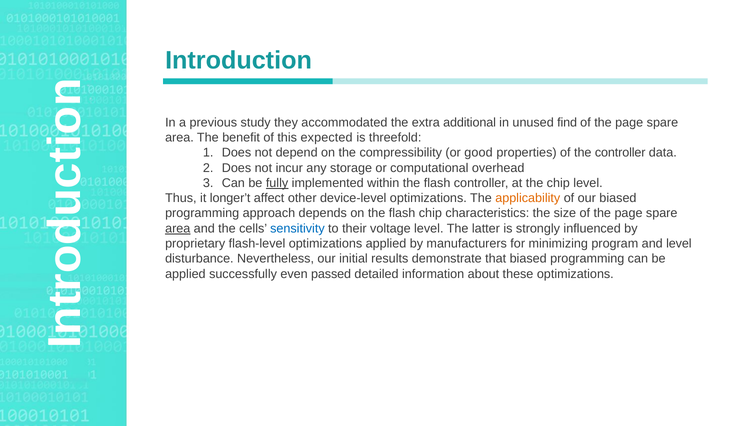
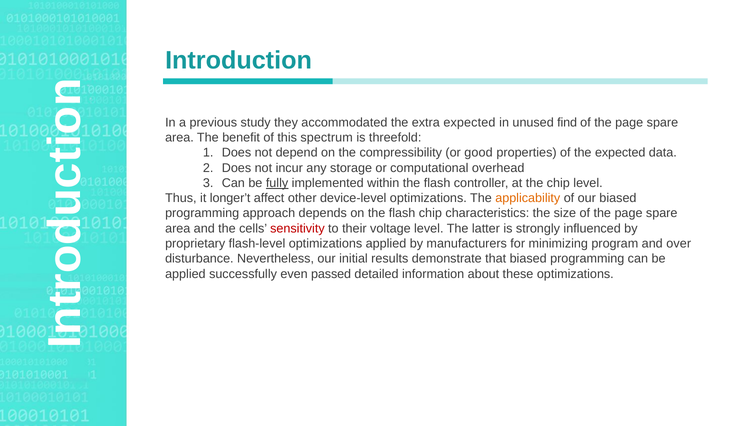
extra additional: additional -> expected (469, 122)
expected: expected -> spectrum (327, 137)
the controller: controller -> expected (620, 152)
area underline: present -> none (178, 228)
sensitivity colour: blue -> red (297, 228)
and level: level -> over (679, 243)
